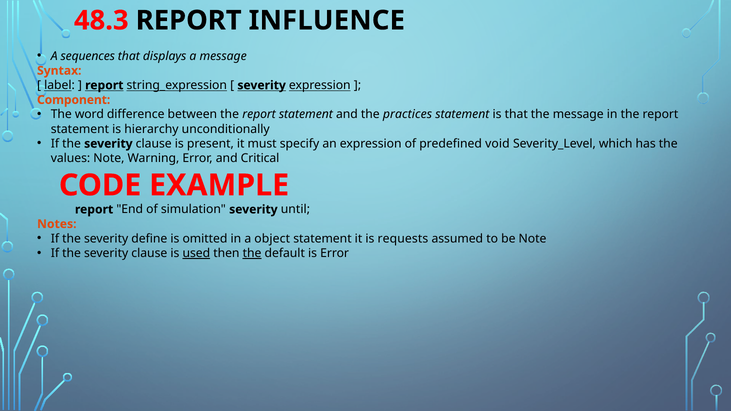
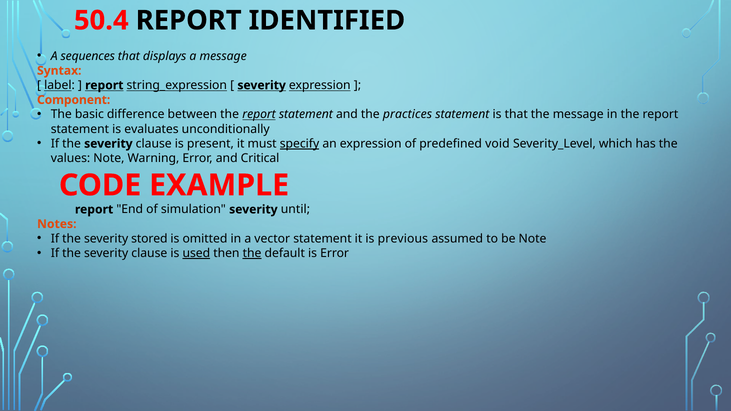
48.3: 48.3 -> 50.4 (101, 20)
INFLUENCE: INFLUENCE -> IDENTIFIED (327, 20)
word: word -> basic (89, 115)
report underline: none -> present (259, 115)
hierarchy: hierarchy -> evaluates (151, 129)
specify underline: none -> present (300, 144)
define: define -> stored (149, 239)
object: object -> vector (272, 239)
requests: requests -> previous (403, 239)
